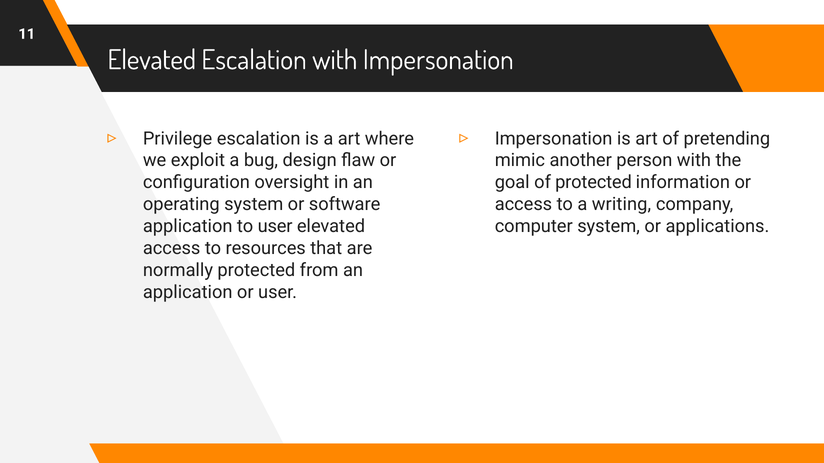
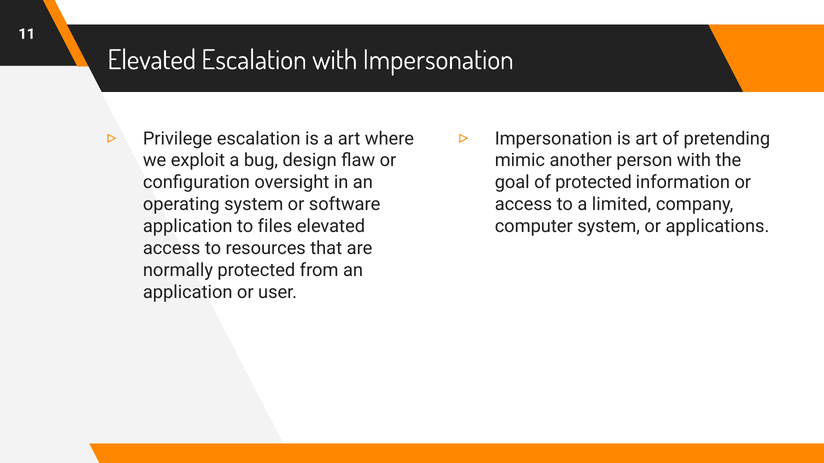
writing: writing -> limited (621, 205)
to user: user -> files (275, 227)
